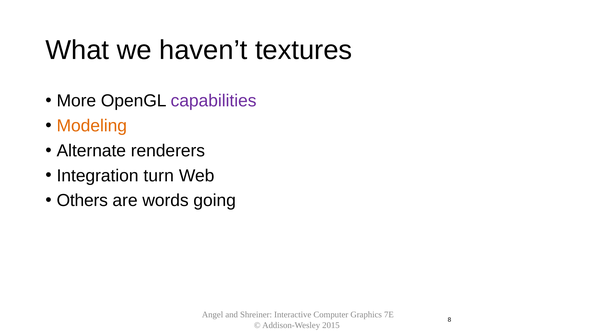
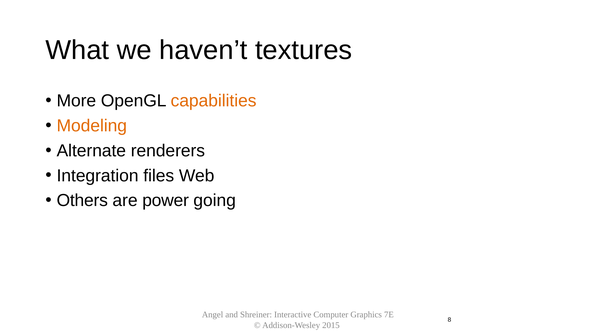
capabilities colour: purple -> orange (214, 101)
turn: turn -> files (159, 176)
words: words -> power (166, 201)
